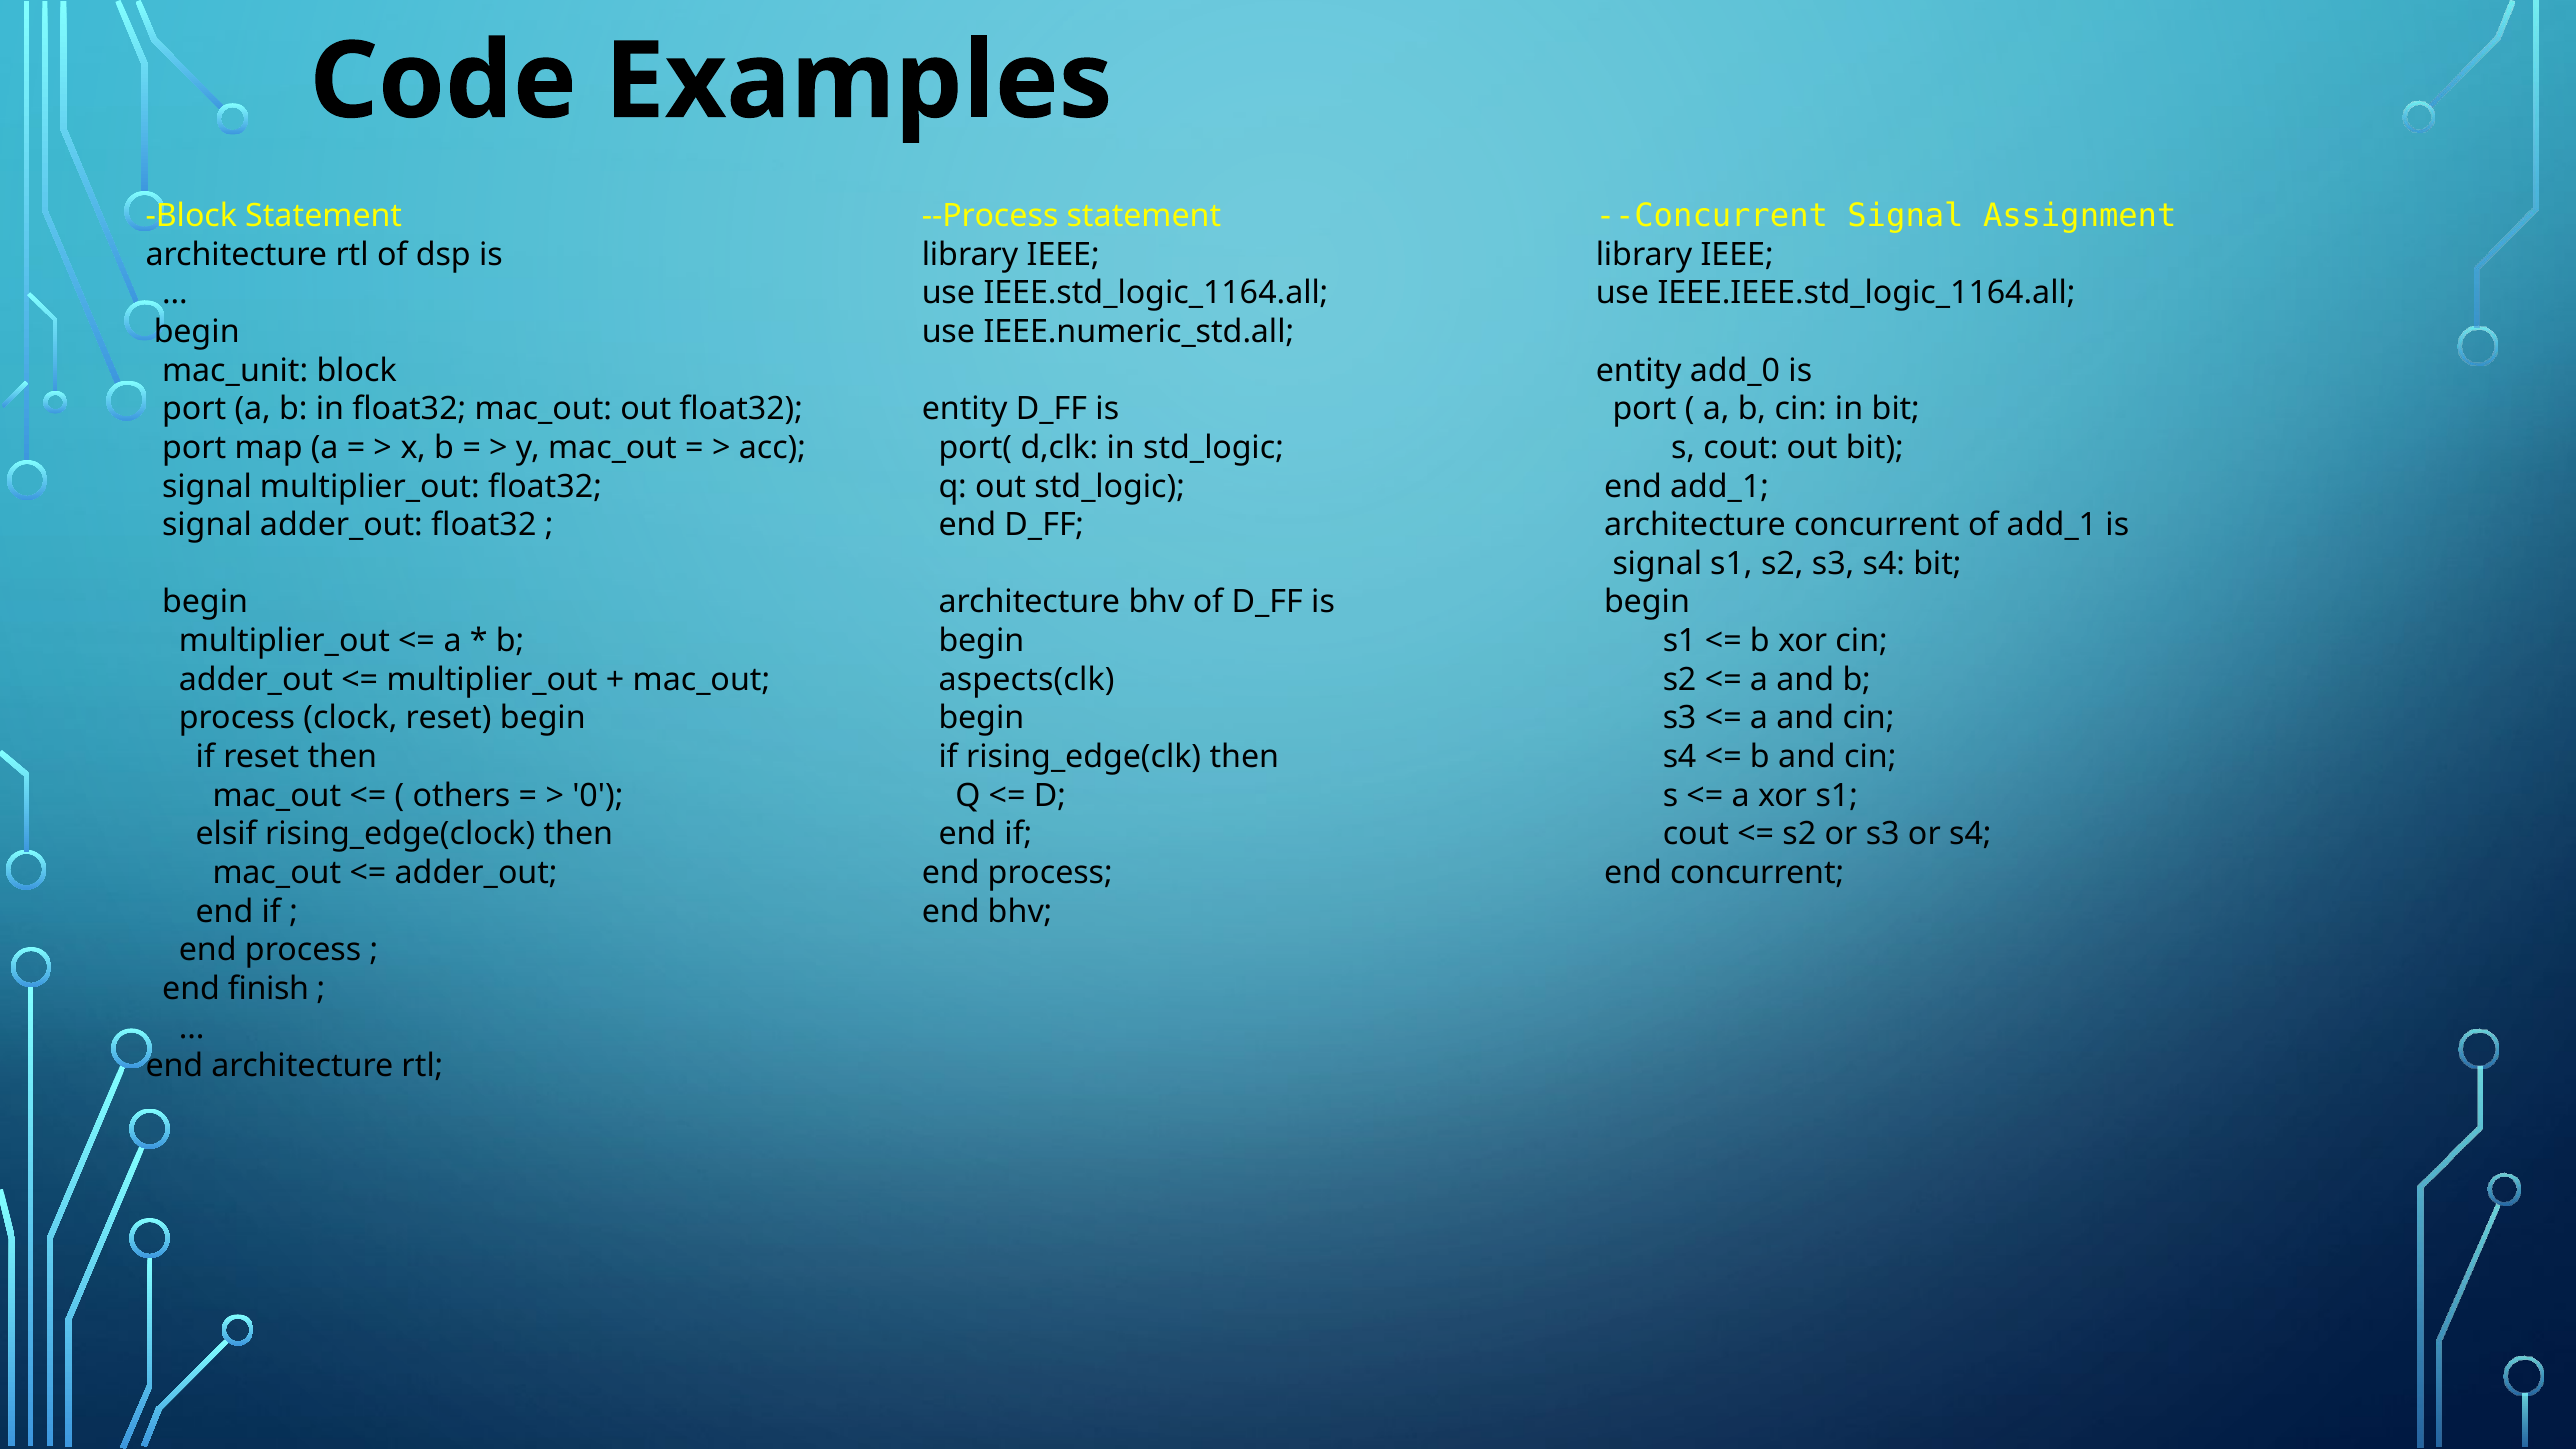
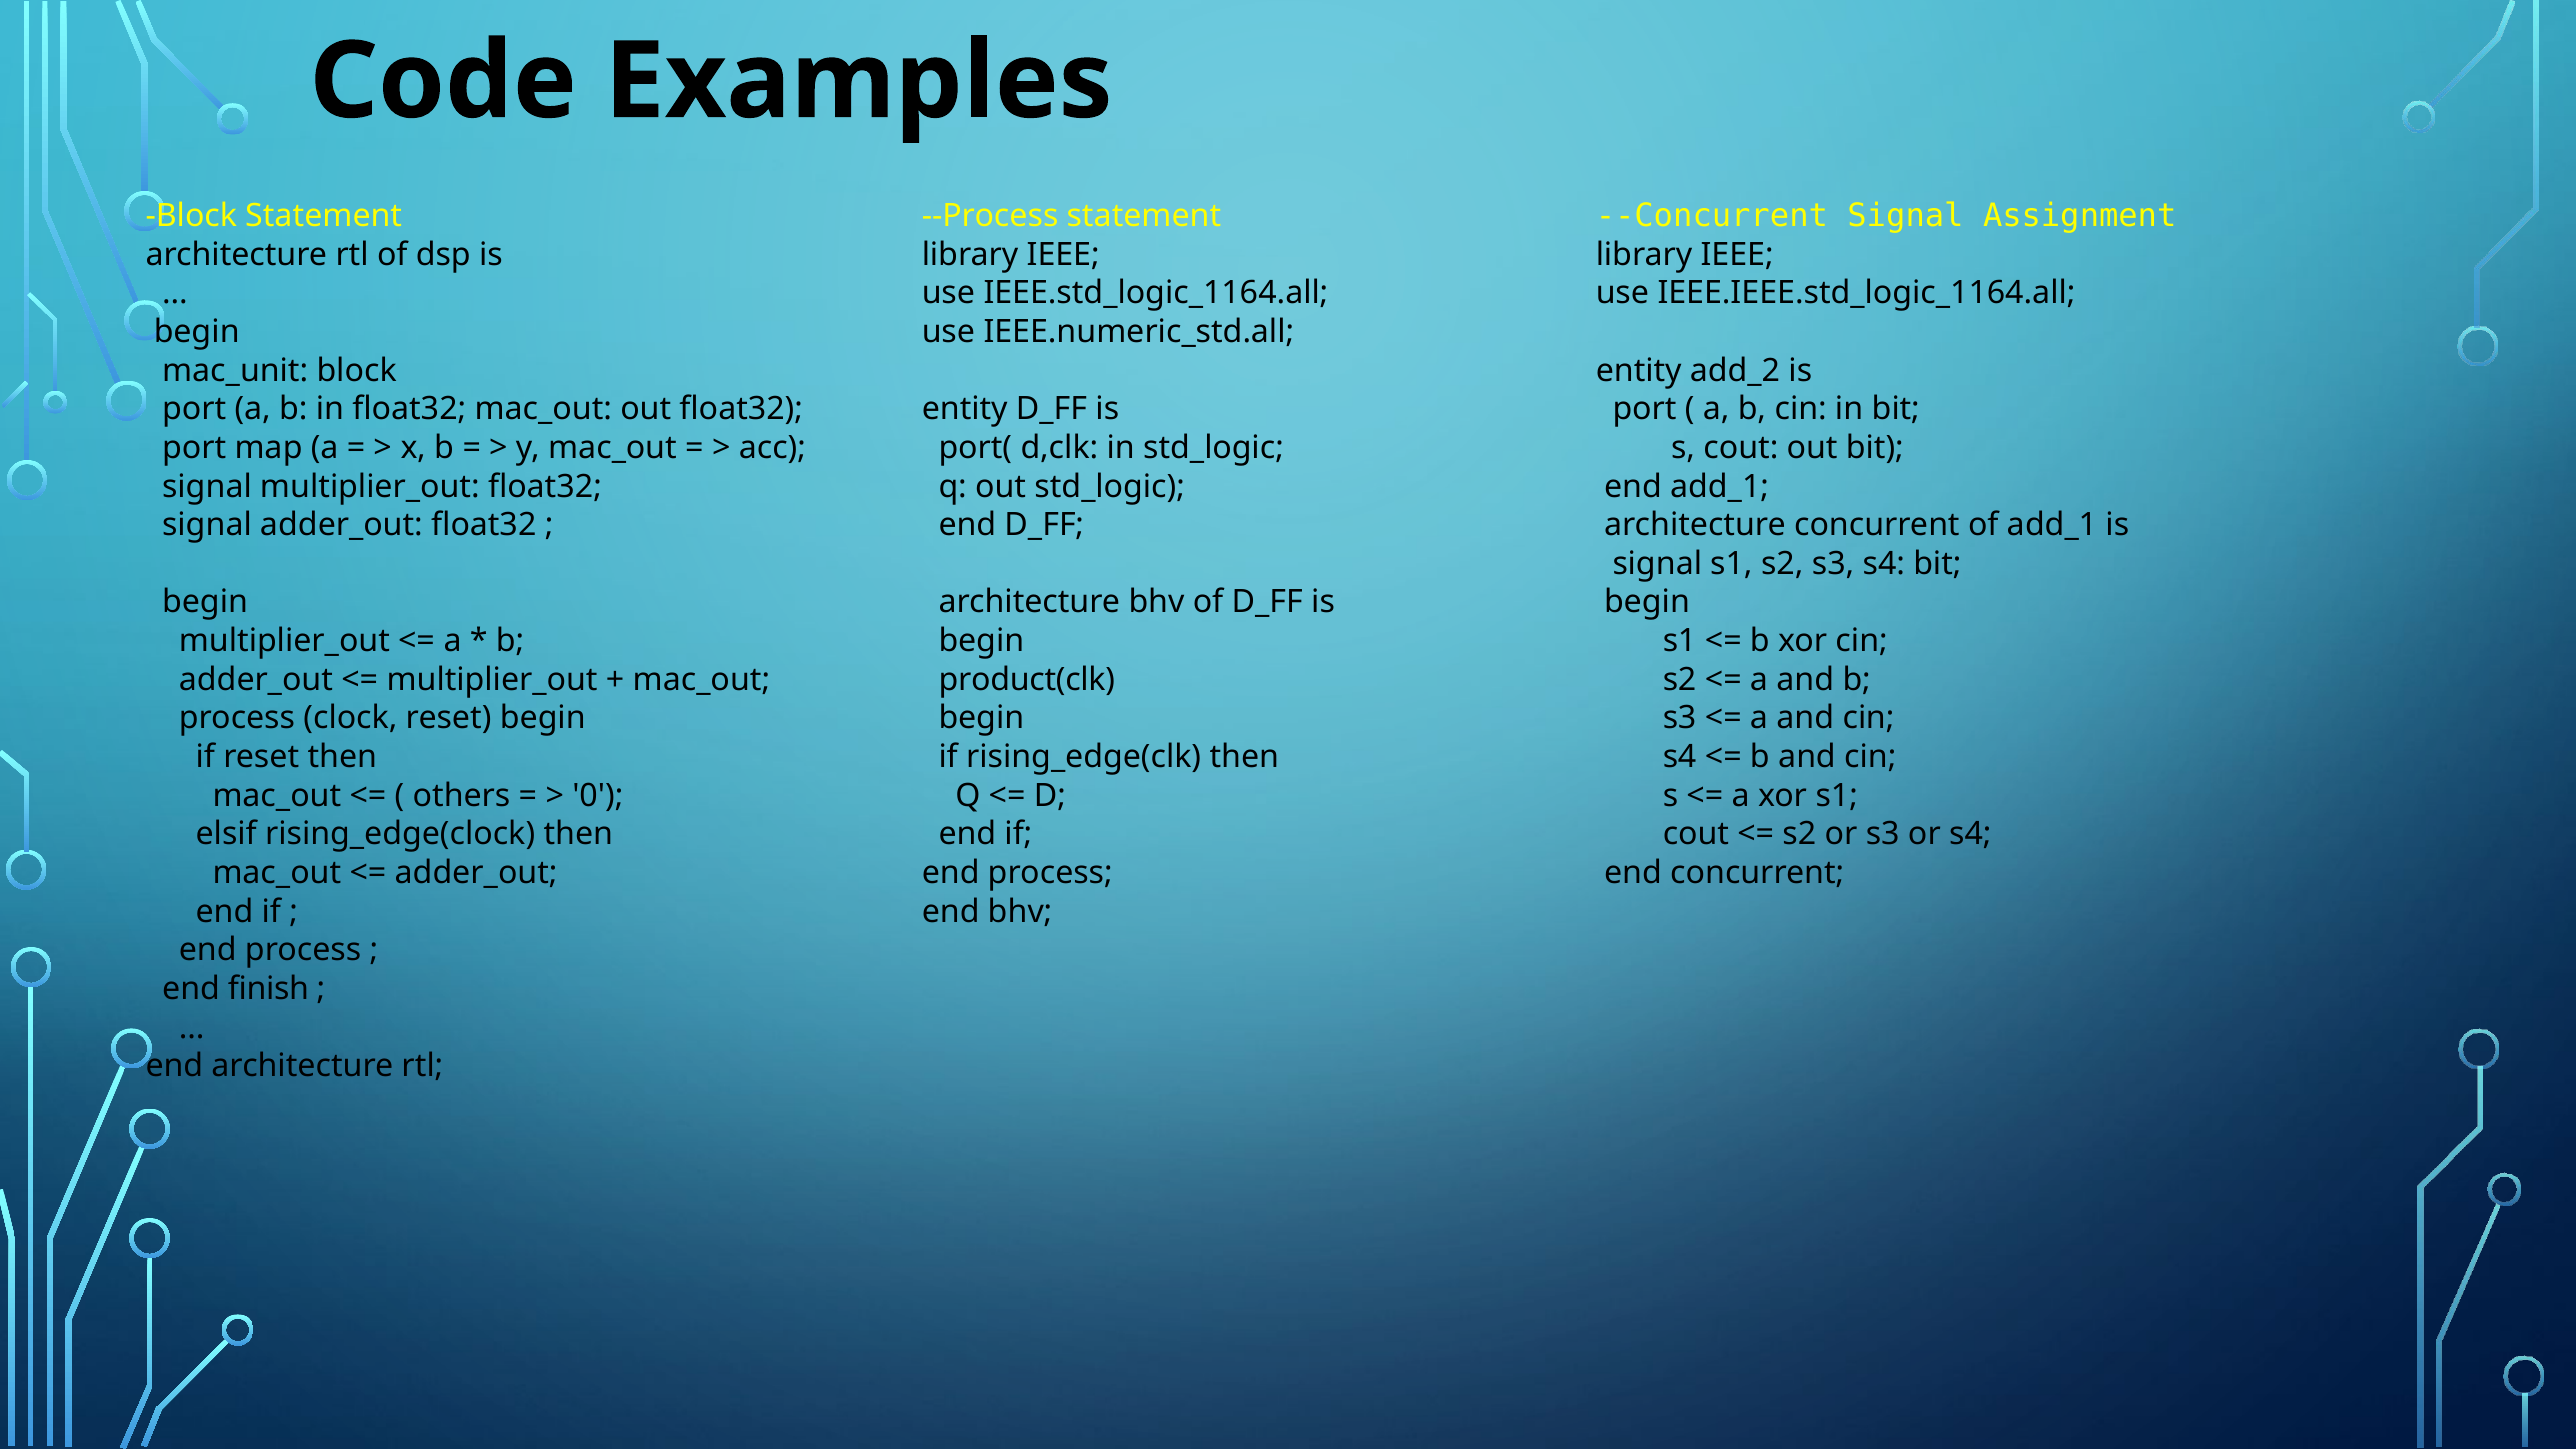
add_0: add_0 -> add_2 (1735, 371)
aspects(clk: aspects(clk -> product(clk (1027, 680)
